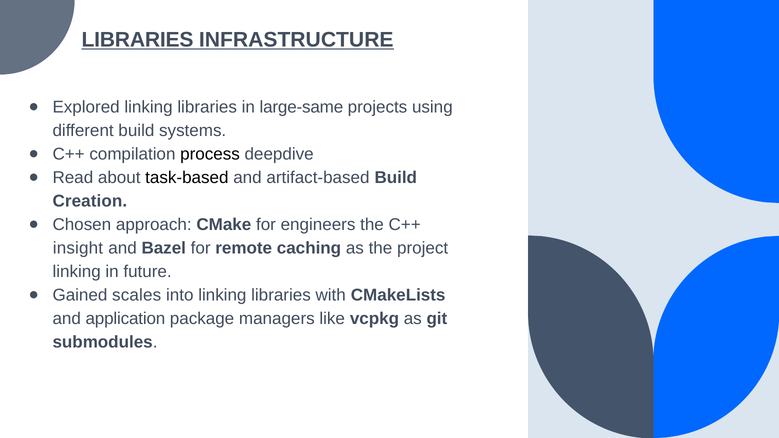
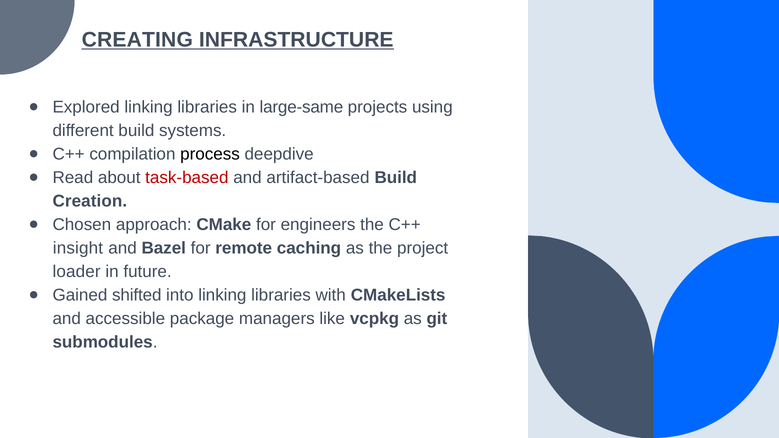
LIBRARIES: LIBRARIES -> CREATING (137, 40)
task-based colour: black -> red (187, 178)
linking: linking -> loader (77, 272)
scales: scales -> shifted (137, 295)
application: application -> accessible (125, 319)
